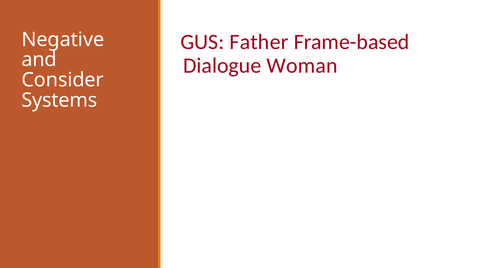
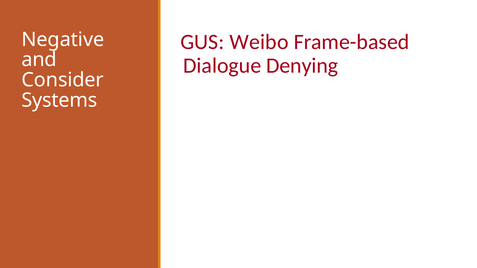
Father: Father -> Weibo (259, 42)
Woman: Woman -> Denying (302, 66)
